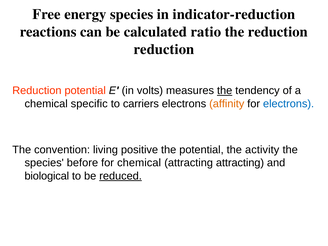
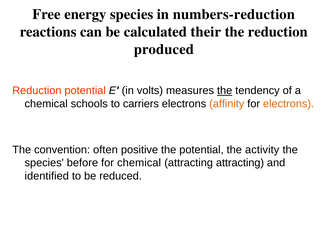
indicator-reduction: indicator-reduction -> numbers-reduction (234, 14)
ratio: ratio -> their (206, 32)
reduction: reduction -> produced (164, 49)
specific: specific -> schools (89, 104)
electrons colour: blue -> orange (289, 104)
living: living -> often (105, 150)
biological: biological -> identified (47, 176)
reduced underline: present -> none (121, 176)
